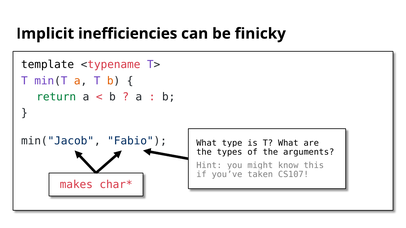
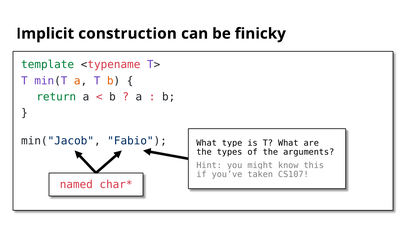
inefficiencies: inefficiencies -> construction (128, 34)
template colour: black -> green (48, 65)
makes: makes -> named (76, 185)
